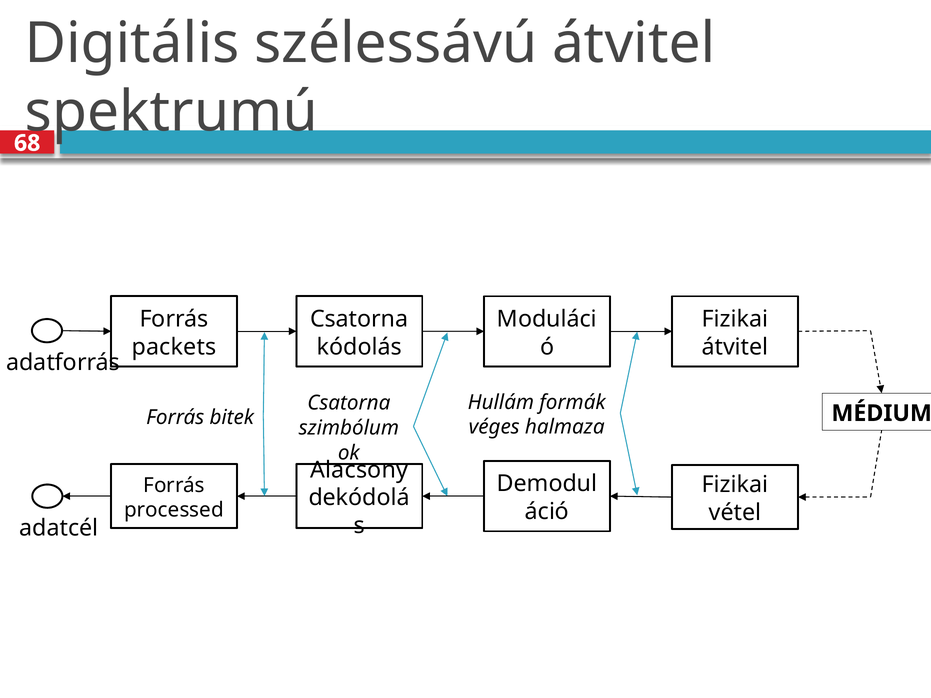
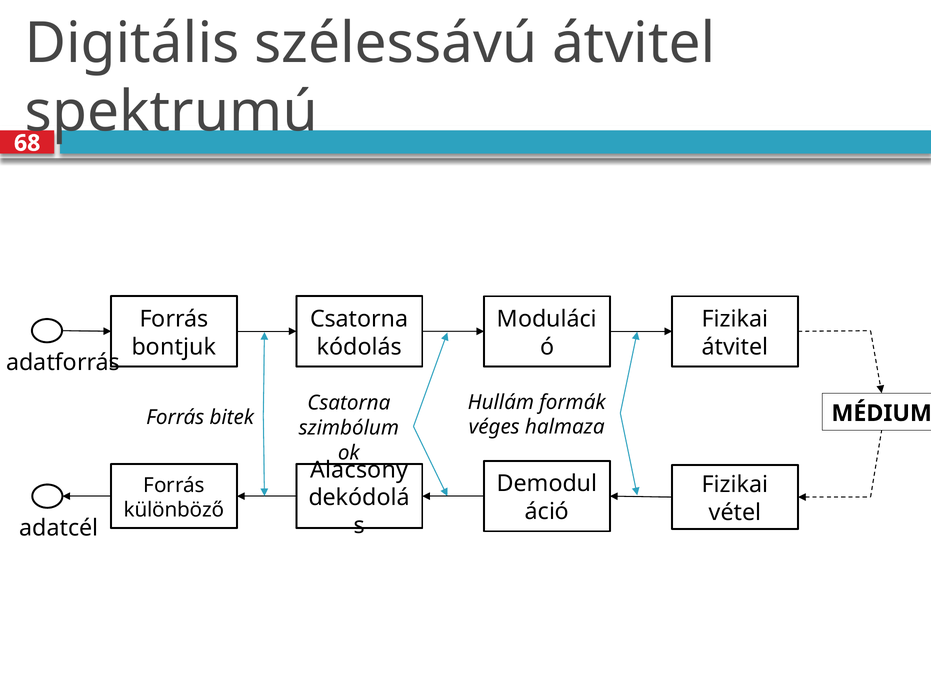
packets: packets -> bontjuk (174, 347)
processed: processed -> különböző (174, 510)
